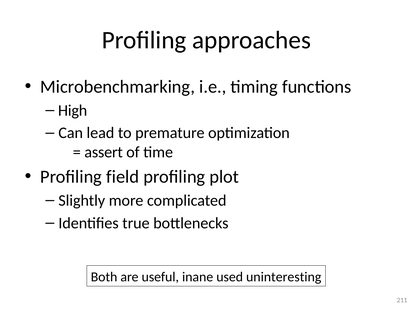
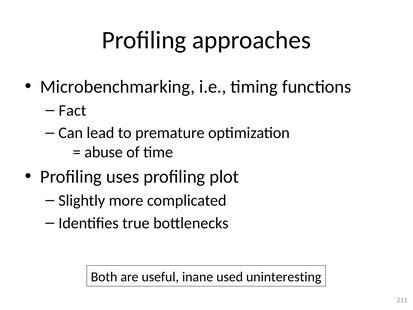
High: High -> Fact (72, 110)
assert: assert -> abuse (104, 152)
field: field -> uses (123, 177)
